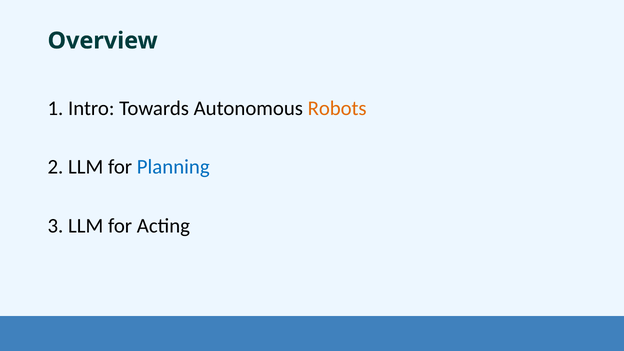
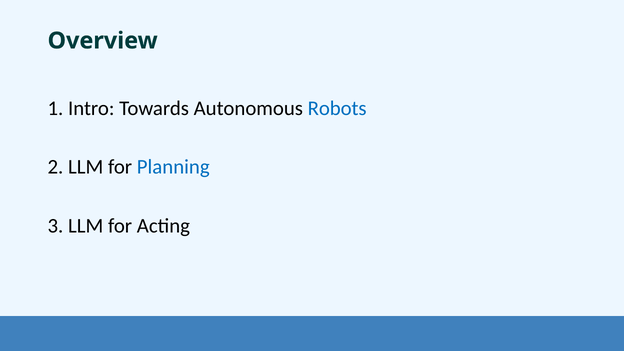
Robots colour: orange -> blue (337, 108)
